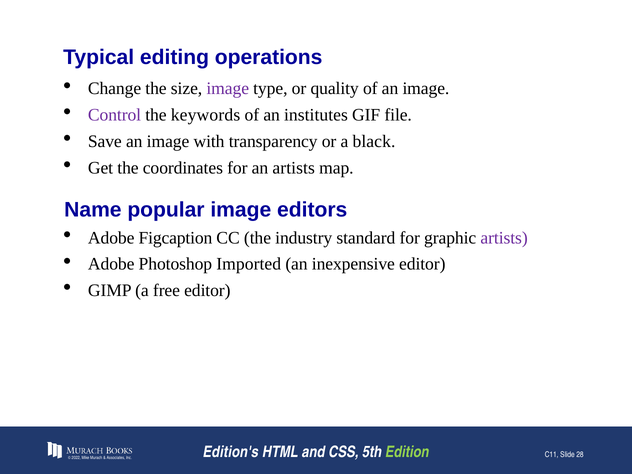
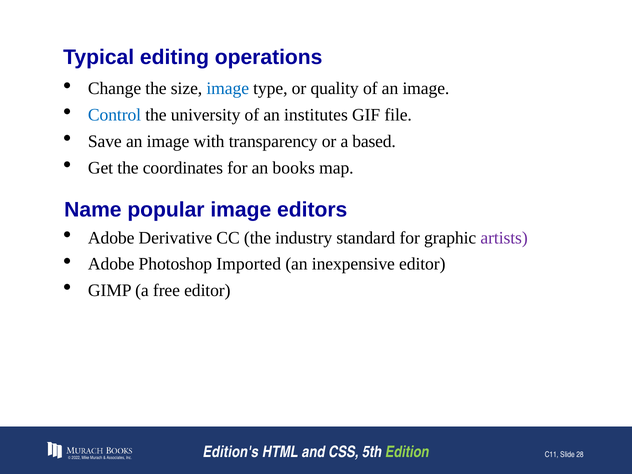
image colour: purple -> blue (228, 89)
Control colour: purple -> blue (115, 115)
keywords: keywords -> university (206, 115)
black: black -> based (374, 141)
an artists: artists -> books (294, 168)
Figcaption: Figcaption -> Derivative (175, 238)
